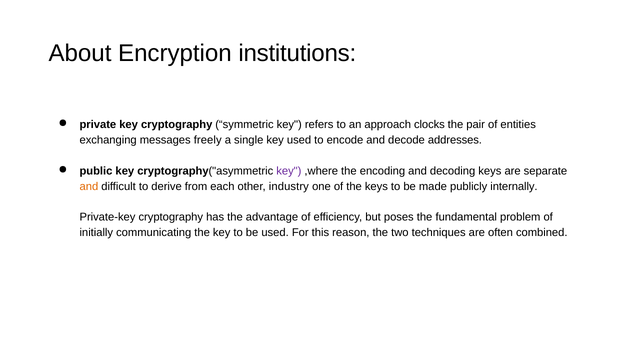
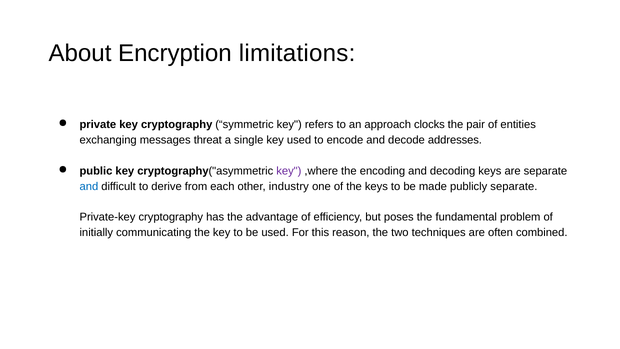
institutions: institutions -> limitations (297, 53)
freely: freely -> threat (208, 140)
and colour: orange -> blue (89, 186)
publicly internally: internally -> separate (514, 186)
